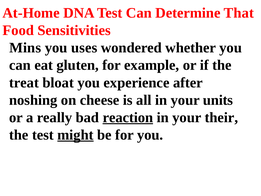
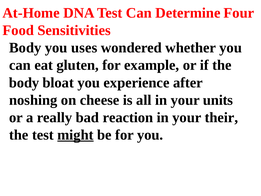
That: That -> Four (239, 13)
Mins: Mins -> Body (25, 48)
treat: treat -> body (24, 83)
reaction underline: present -> none (128, 117)
